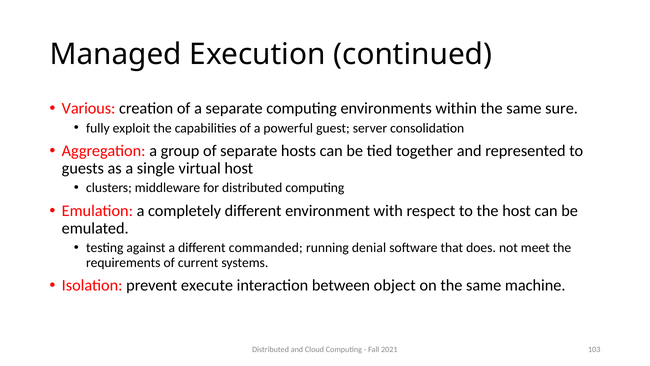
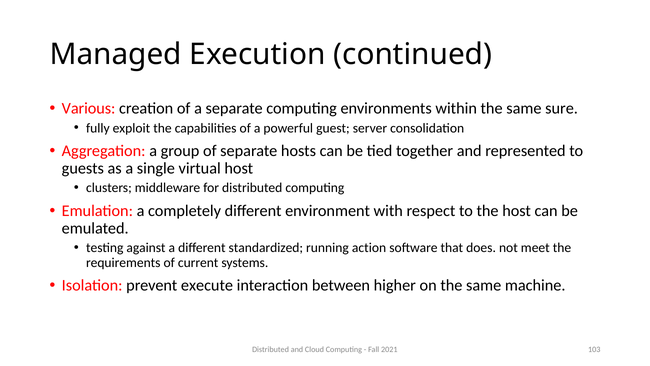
commanded: commanded -> standardized (266, 248)
denial: denial -> action (369, 248)
object: object -> higher (395, 285)
